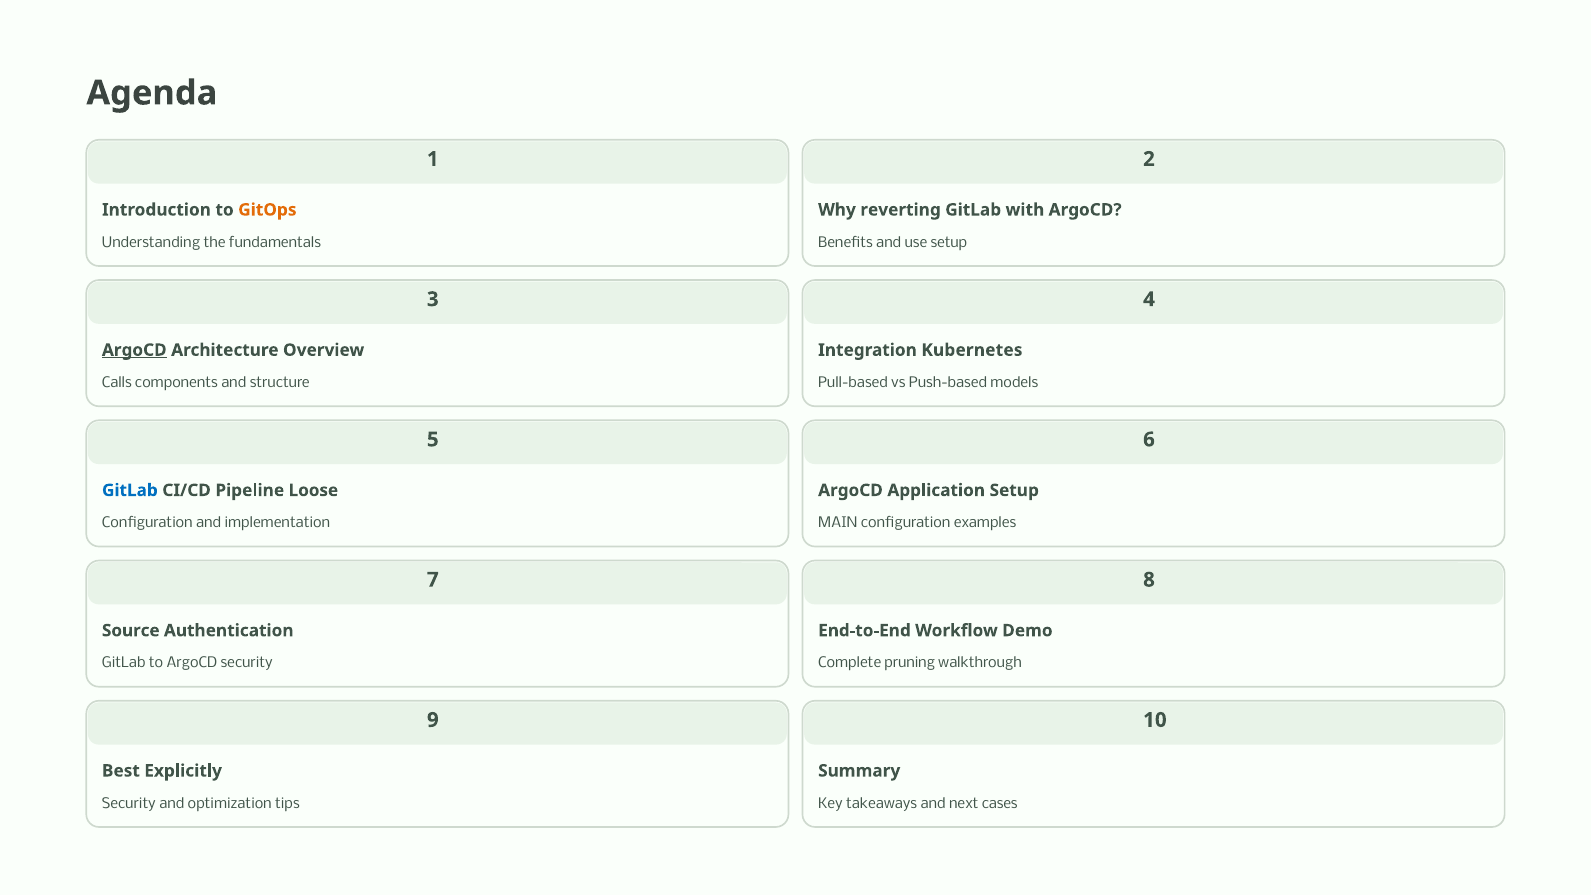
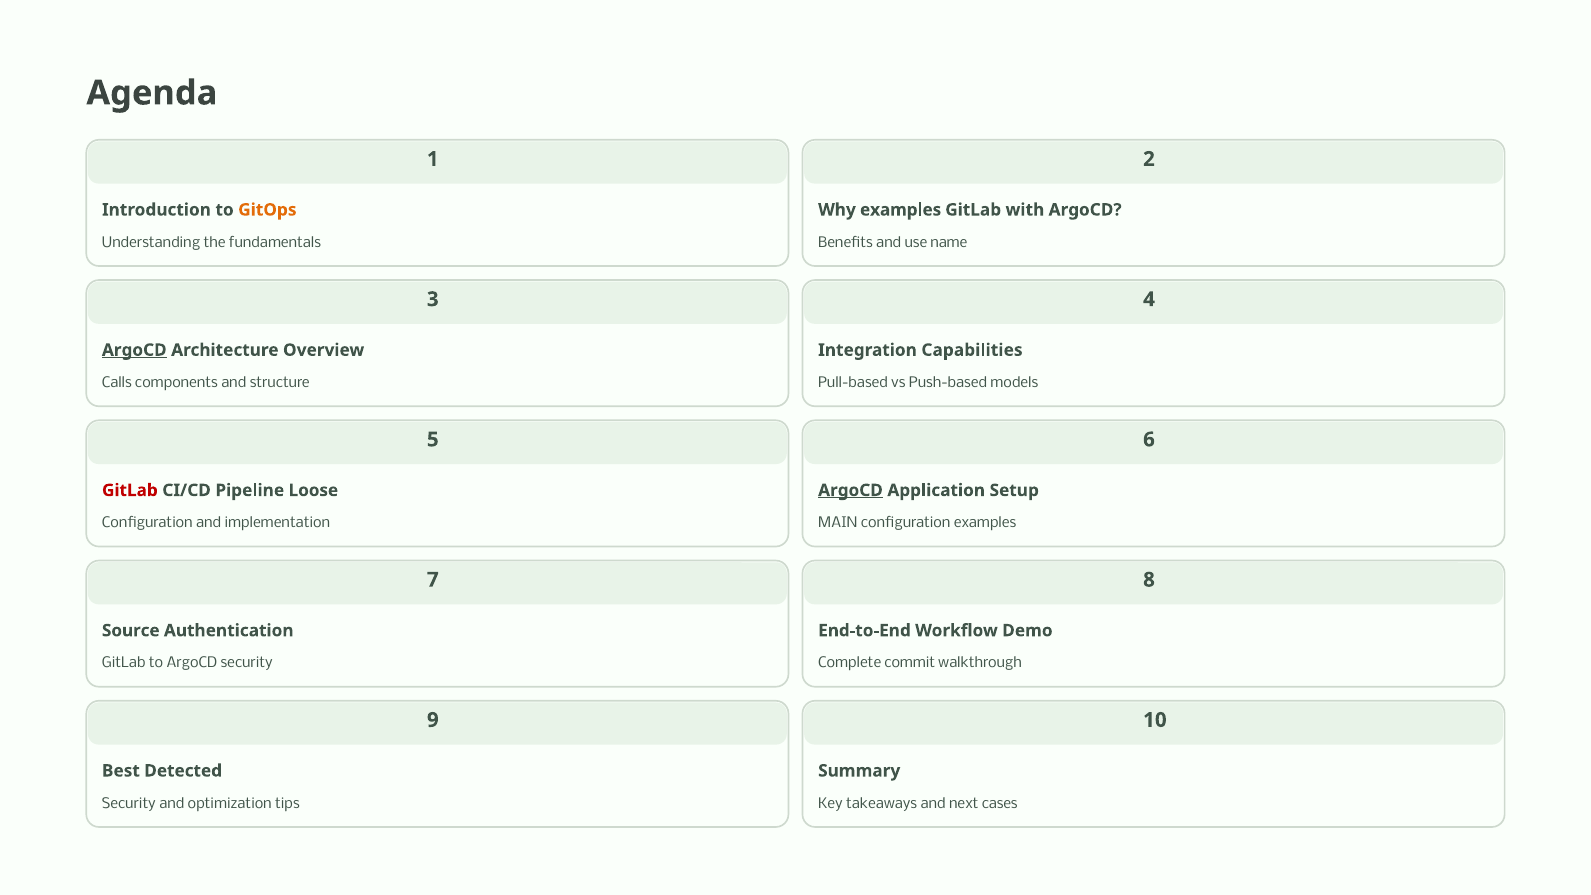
Why reverting: reverting -> examples (901, 210)
use setup: setup -> name (949, 243)
Kubernetes: Kubernetes -> Capabilities (972, 350)
GitLab colour: blue -> red (130, 490)
ArgoCD underline: none -> present (850, 490)
pruning: pruning -> commit (910, 663)
Explicitly: Explicitly -> Detected (183, 771)
